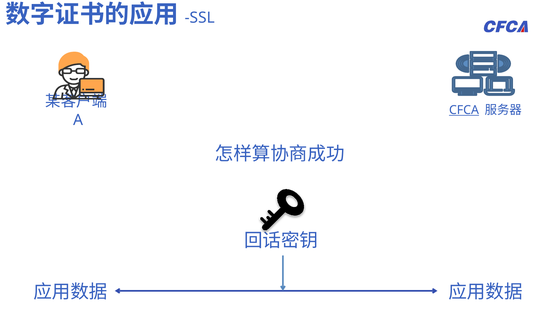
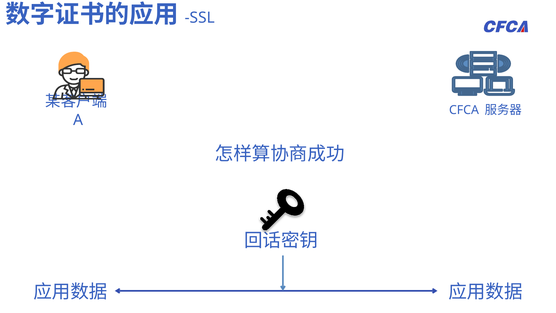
CFCA underline: present -> none (464, 110)
